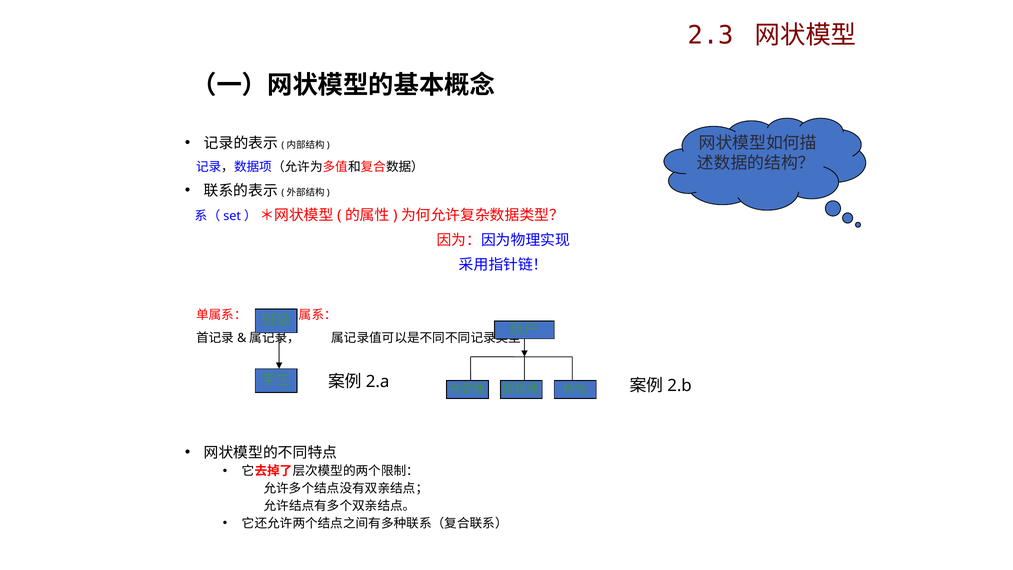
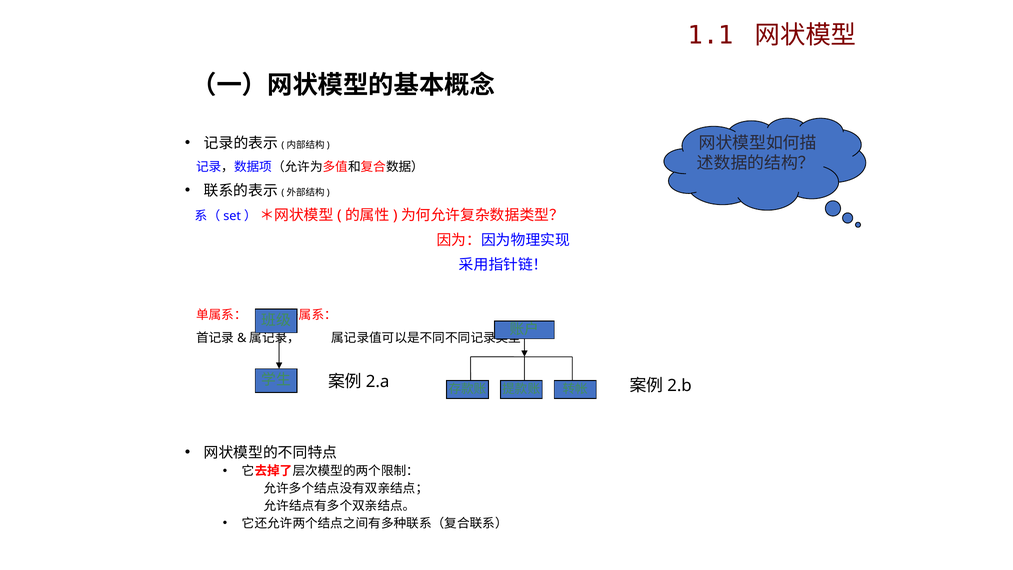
2.3: 2.3 -> 1.1 (711, 35)
